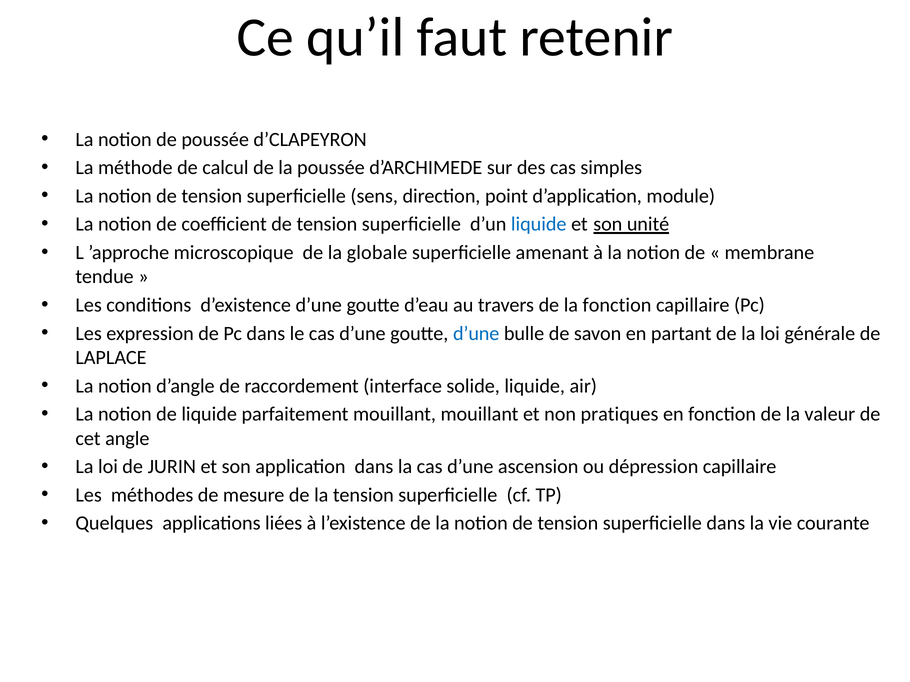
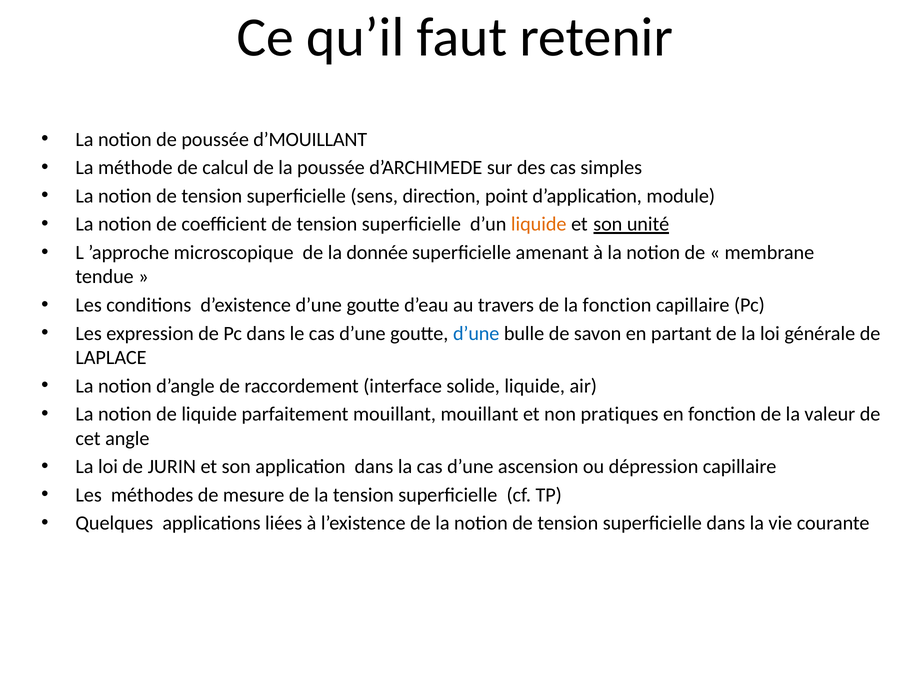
d’CLAPEYRON: d’CLAPEYRON -> d’MOUILLANT (310, 140)
liquide colour: blue -> orange (539, 224)
globale: globale -> donnée (377, 253)
